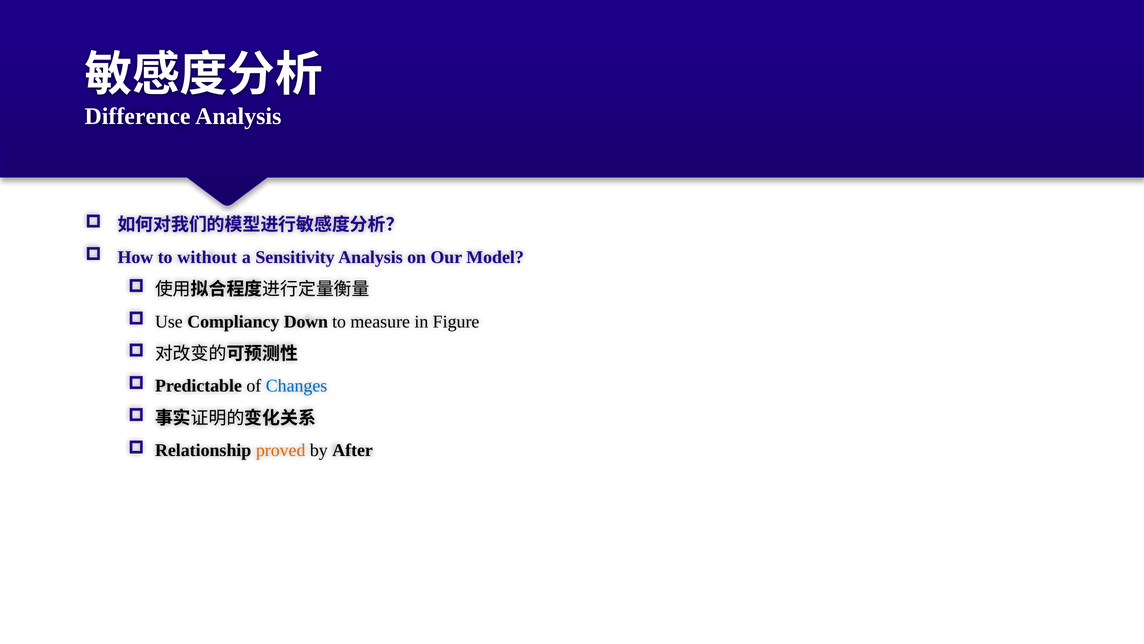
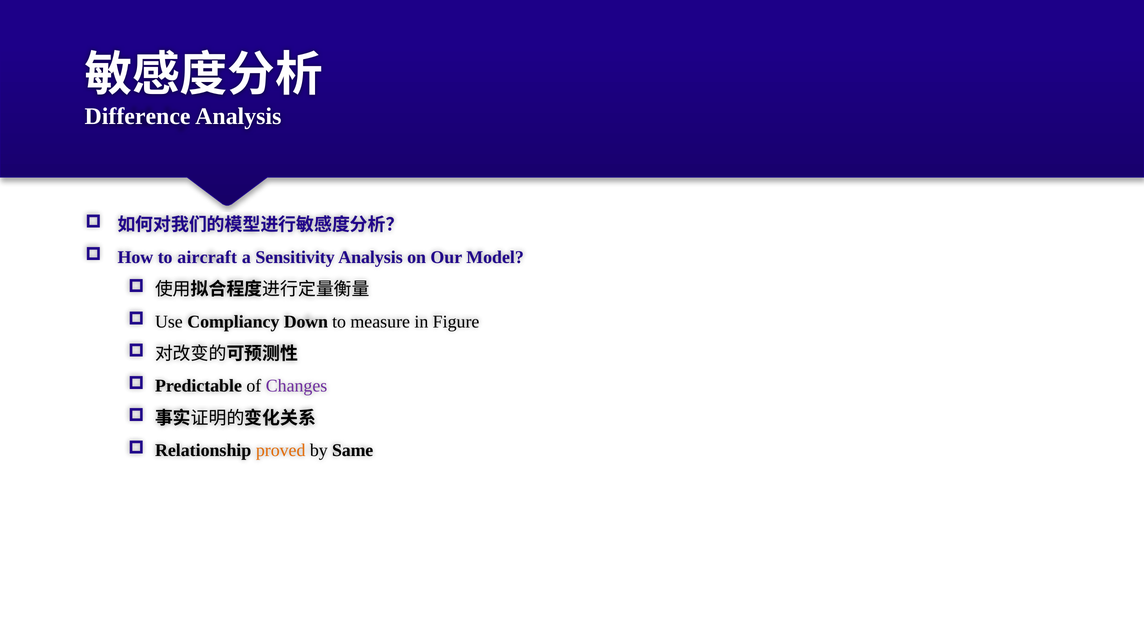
without: without -> aircraft (207, 257)
Changes colour: blue -> purple (297, 386)
After: After -> Same (353, 450)
